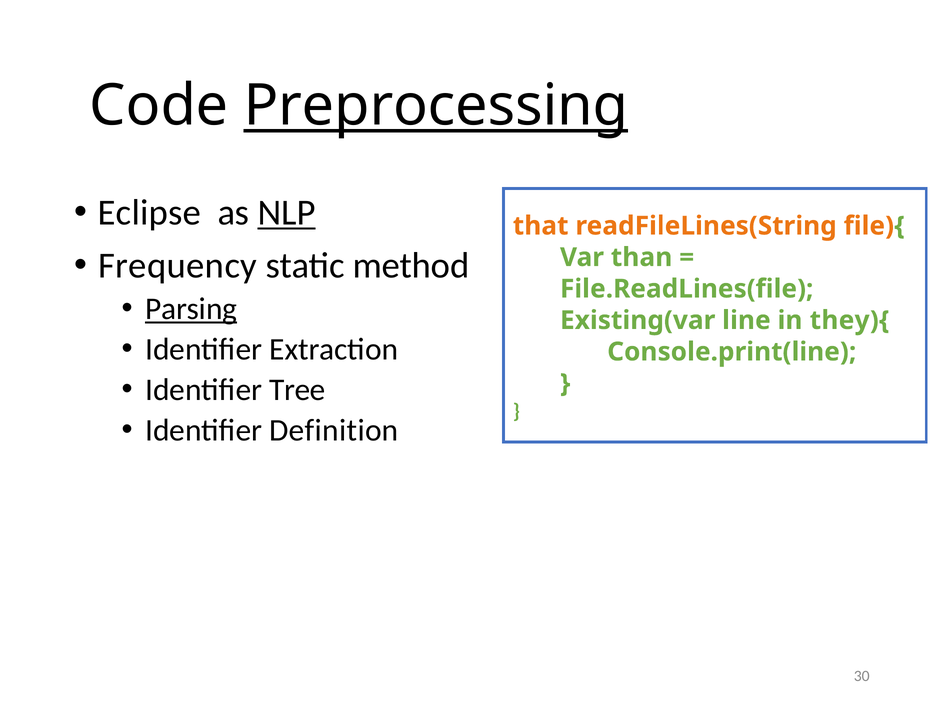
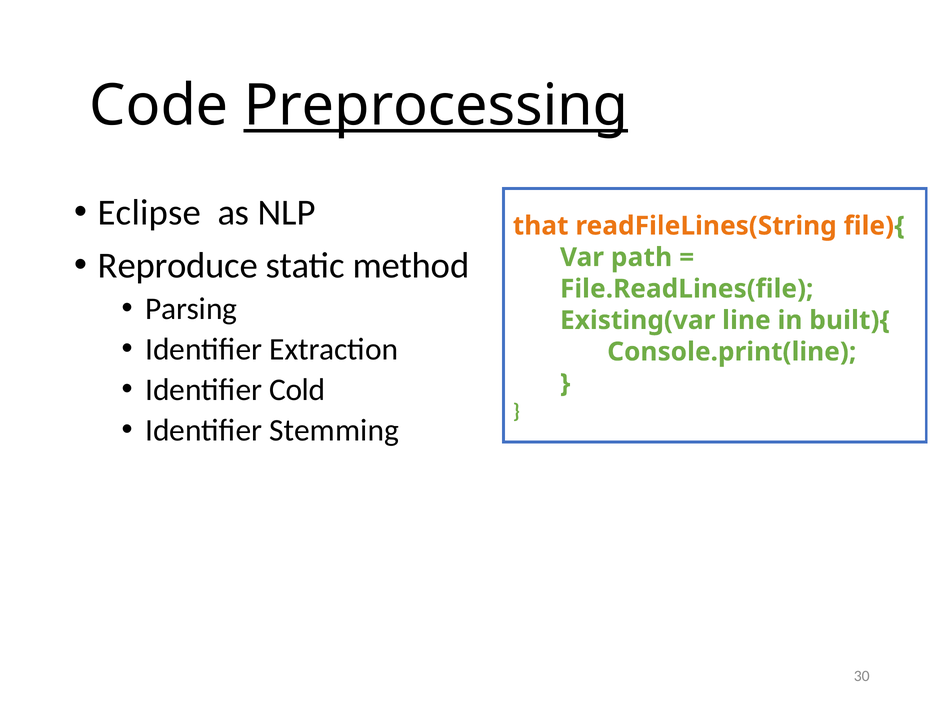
NLP underline: present -> none (287, 213)
Frequency: Frequency -> Reproduce (178, 265)
than: than -> path (642, 257)
Parsing underline: present -> none (191, 309)
they){: they){ -> built){ (850, 320)
Tree: Tree -> Cold (297, 390)
Definition: Definition -> Stemming (334, 430)
